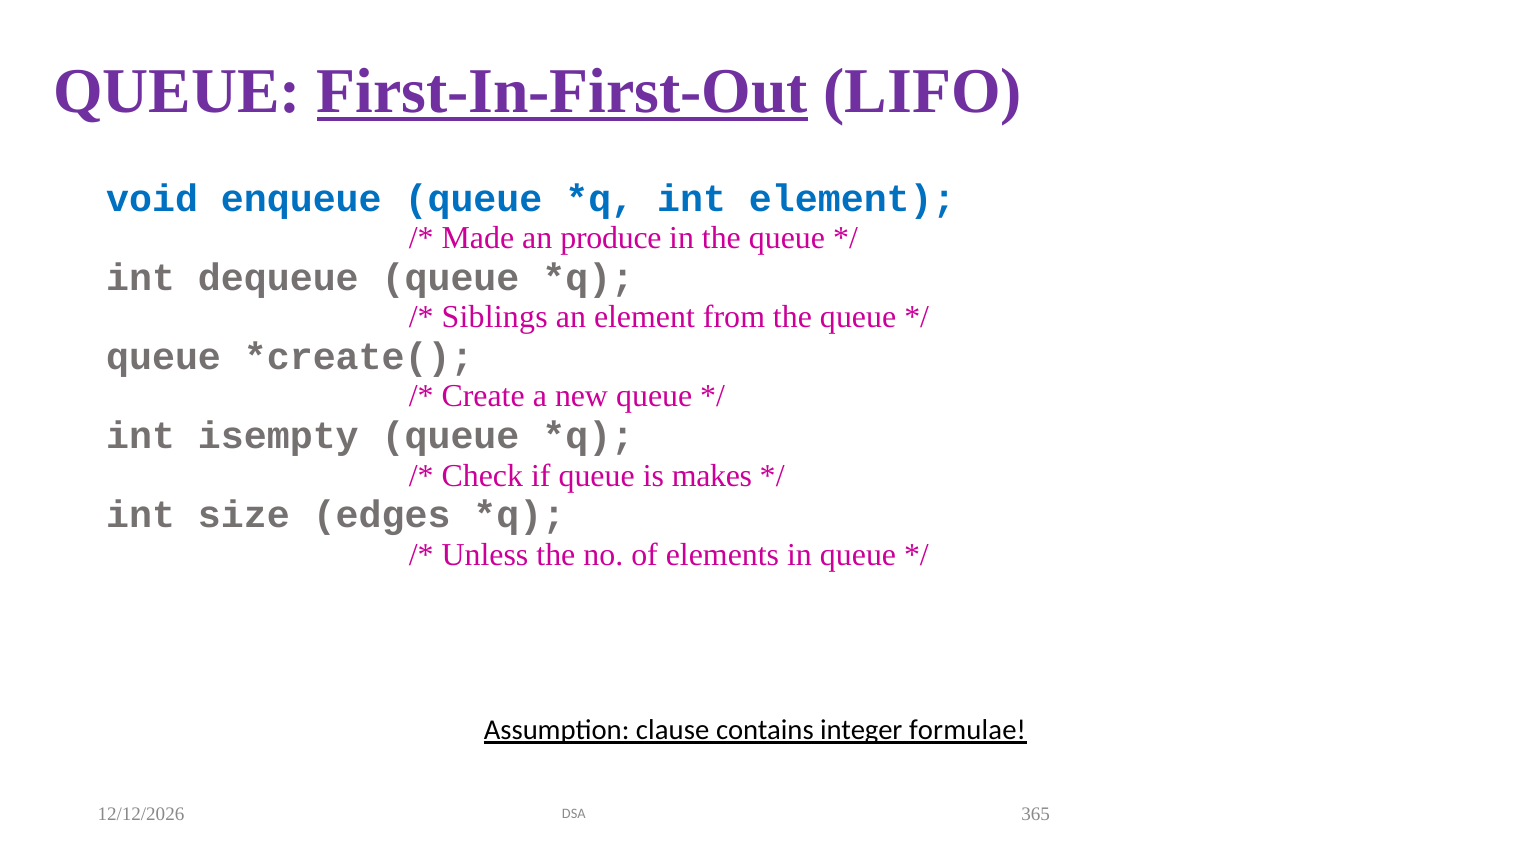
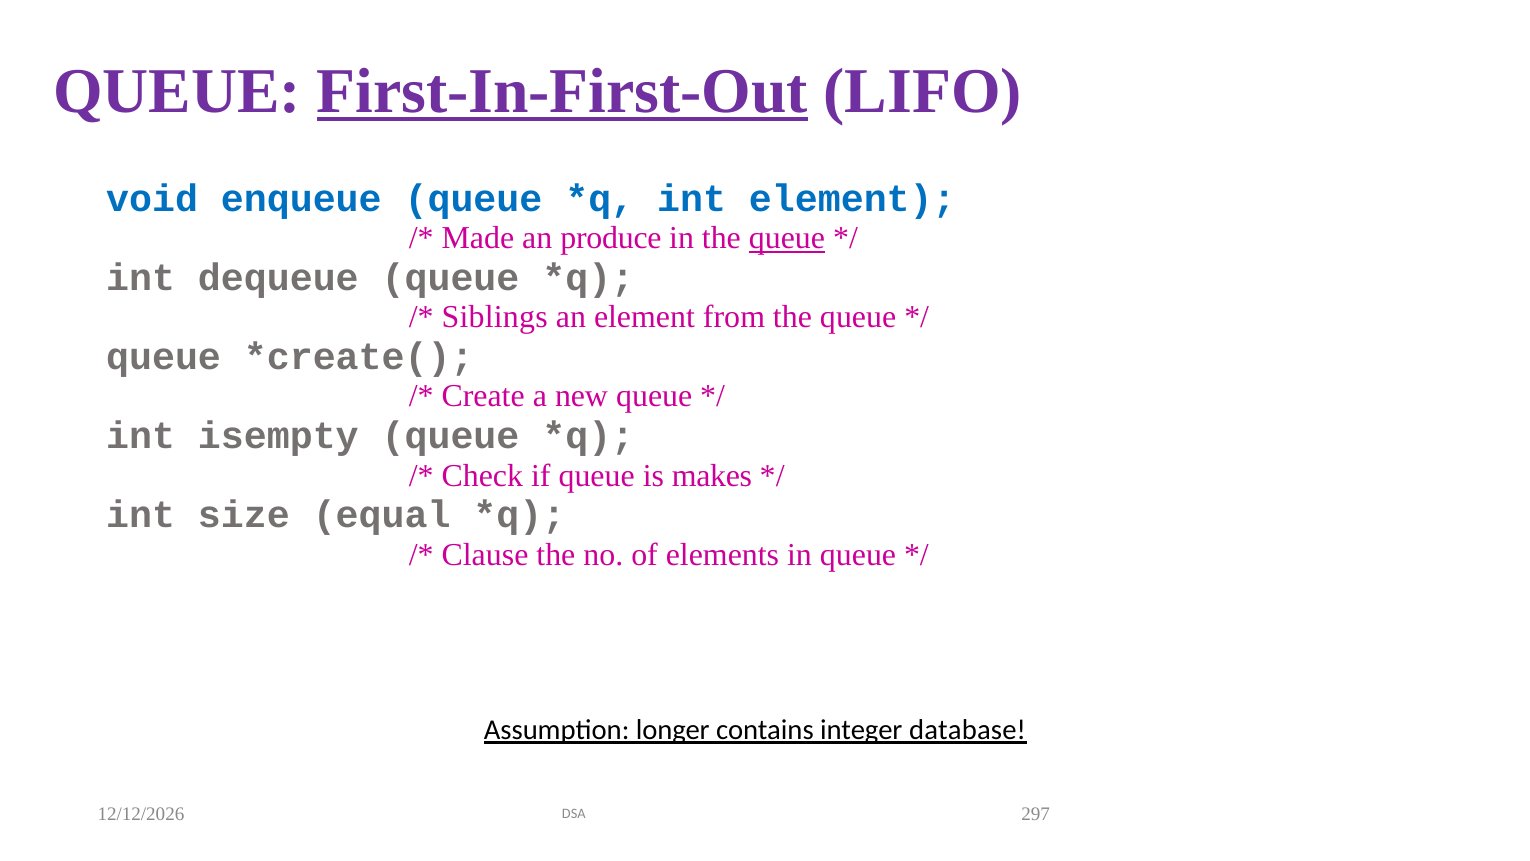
queue underline: none -> present (787, 238)
edges: edges -> equal (382, 515)
Unless: Unless -> Clause (485, 555)
clause: clause -> longer (673, 730)
formulae: formulae -> database (968, 730)
365: 365 -> 297 (1036, 814)
